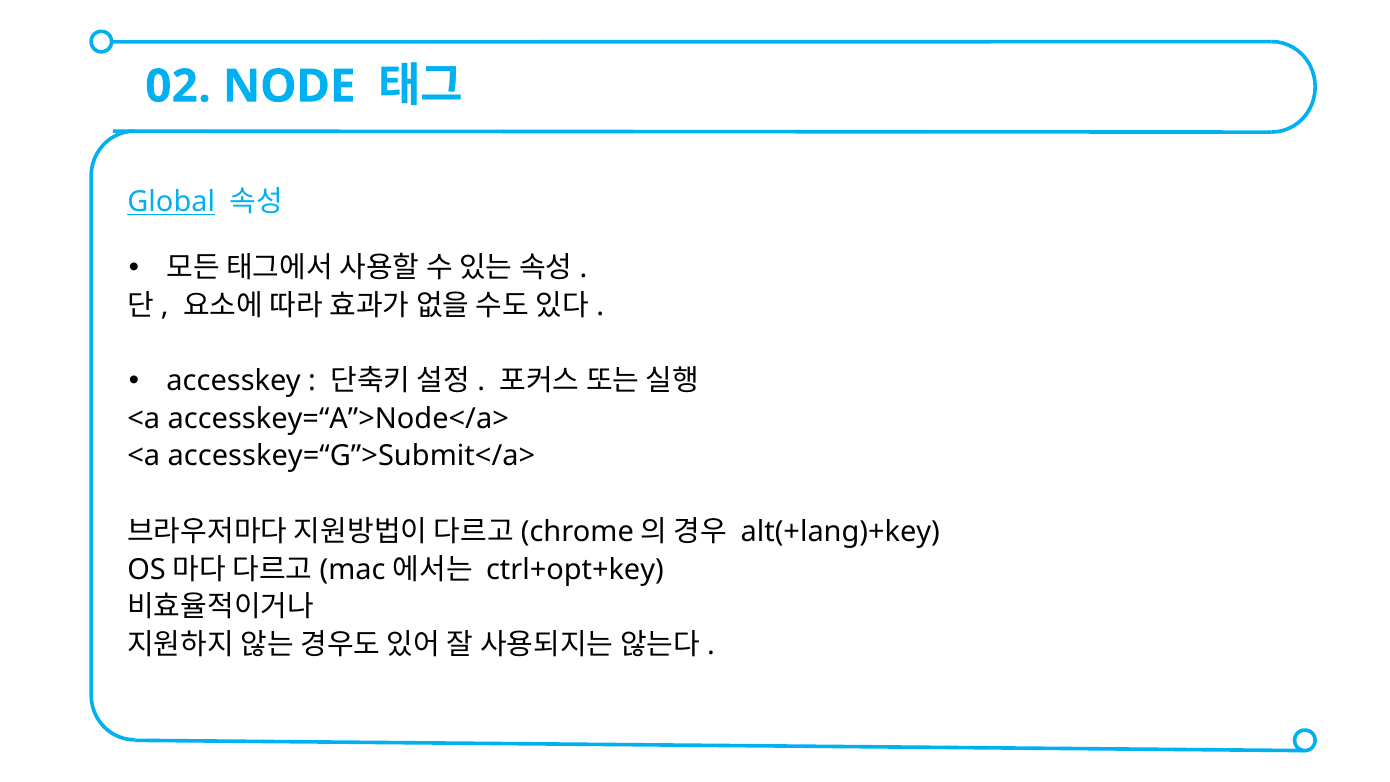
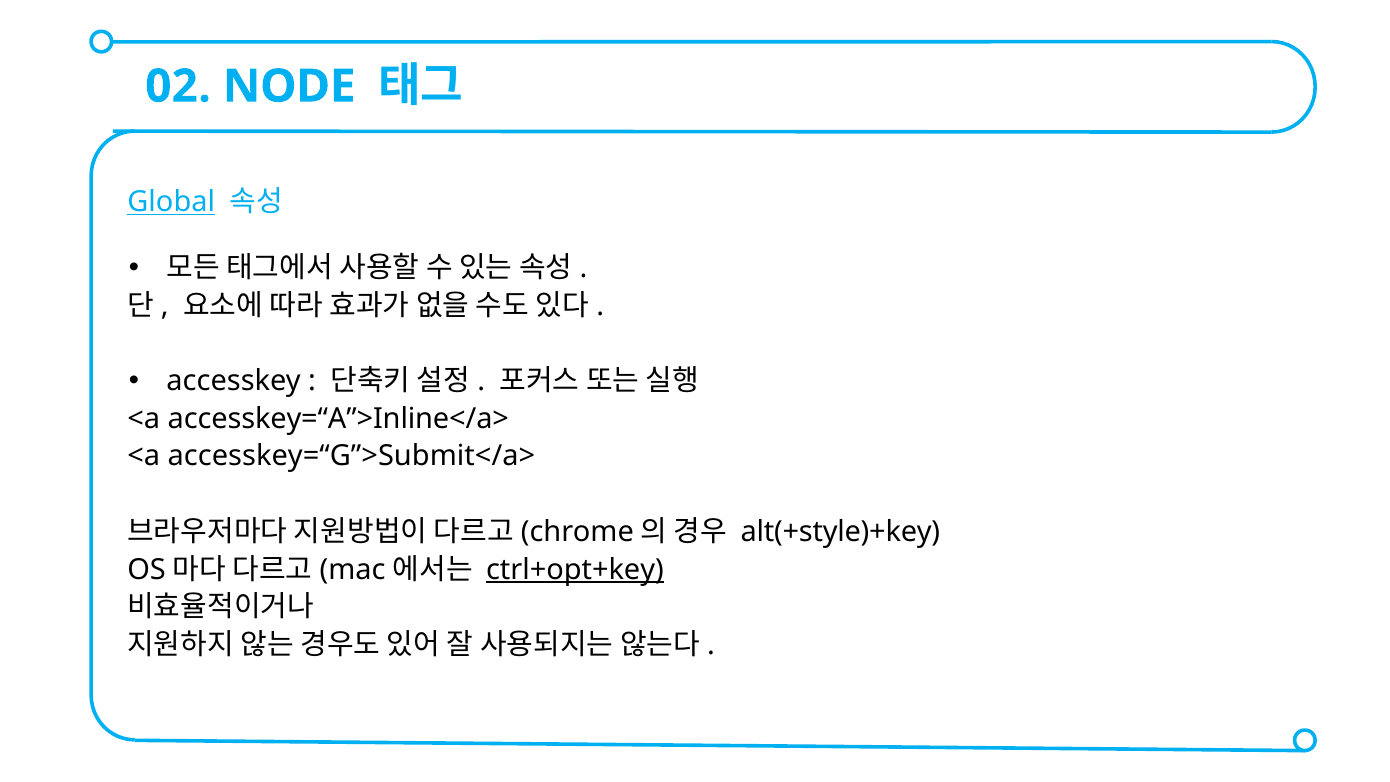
accesskey=“A”>Node</a>: accesskey=“A”>Node</a> -> accesskey=“A”>Inline</a> (338, 419)
alt(+lang)+key: alt(+lang)+key -> alt(+style)+key (840, 532)
ctrl+opt+key underline: none -> present (575, 569)
